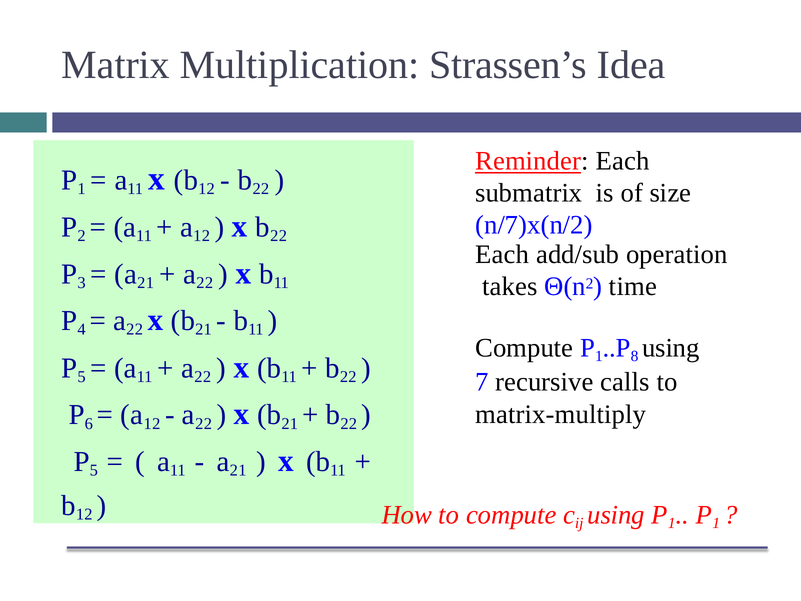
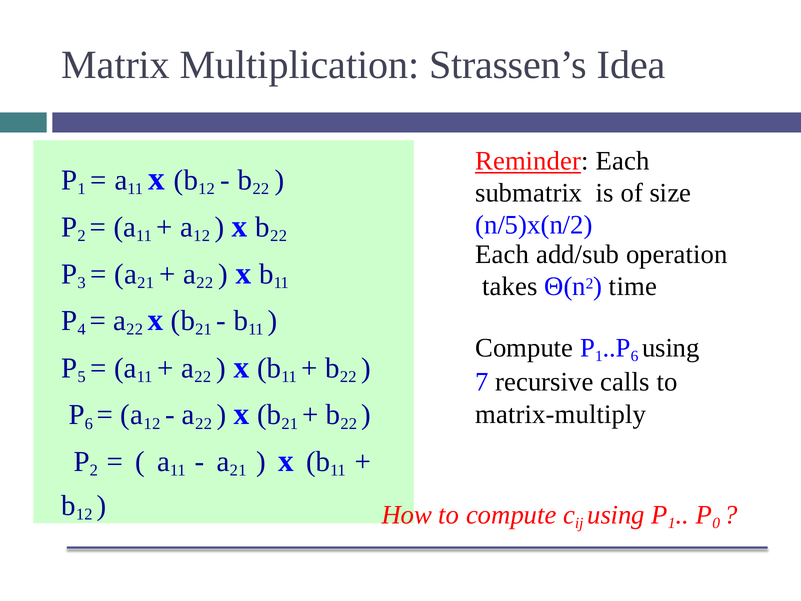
n/7)x(n/2: n/7)x(n/2 -> n/5)x(n/2 (534, 225)
8: 8 -> 6 (635, 356)
5: 5 -> 2 (94, 470)
1: 1 -> 0 (716, 523)
